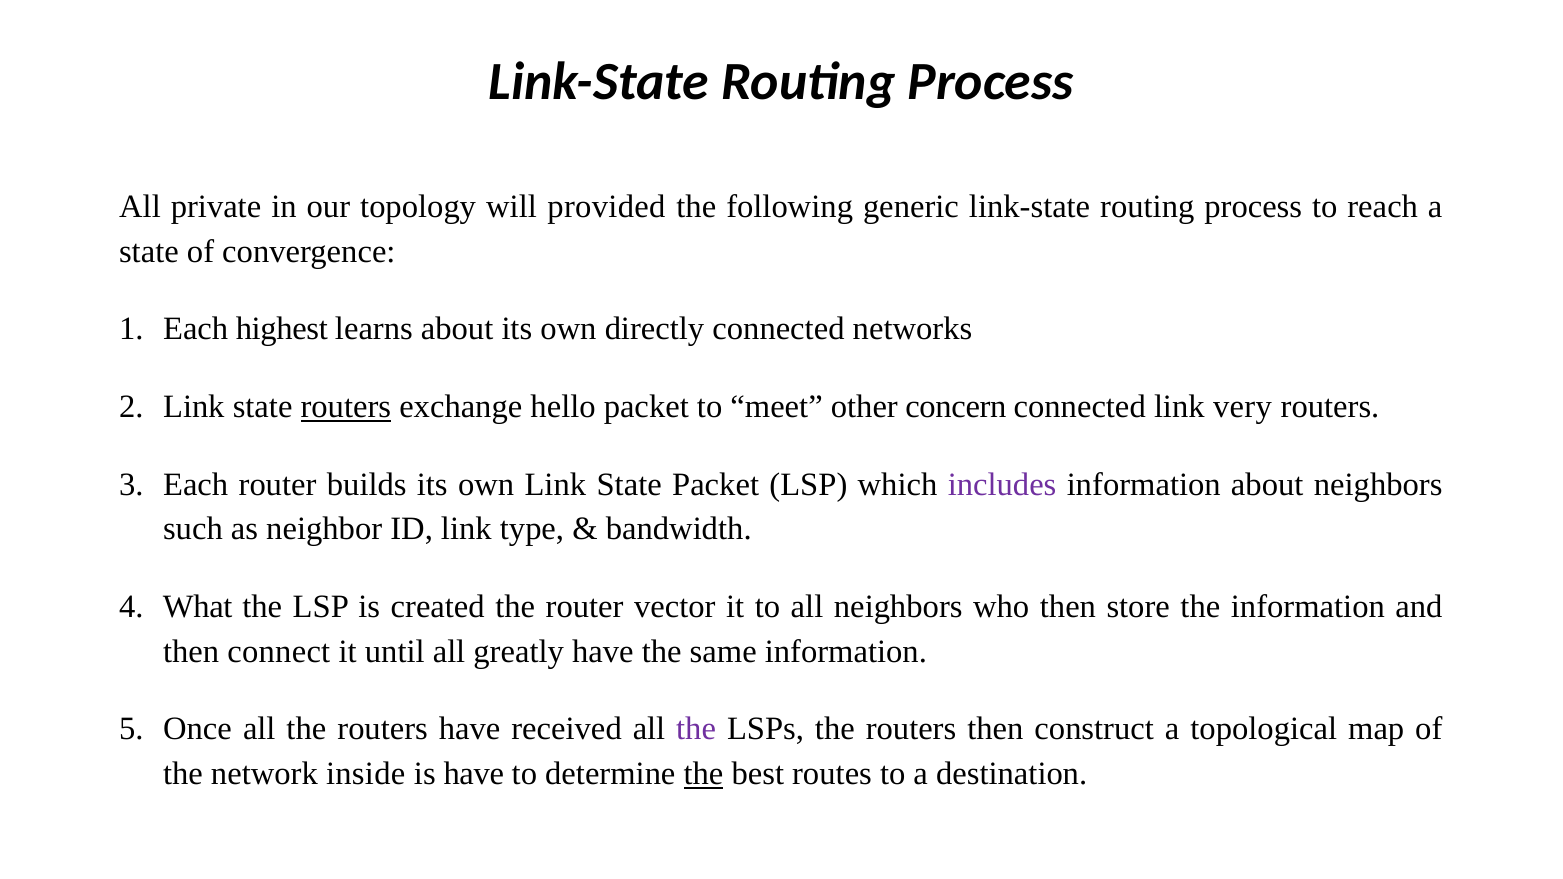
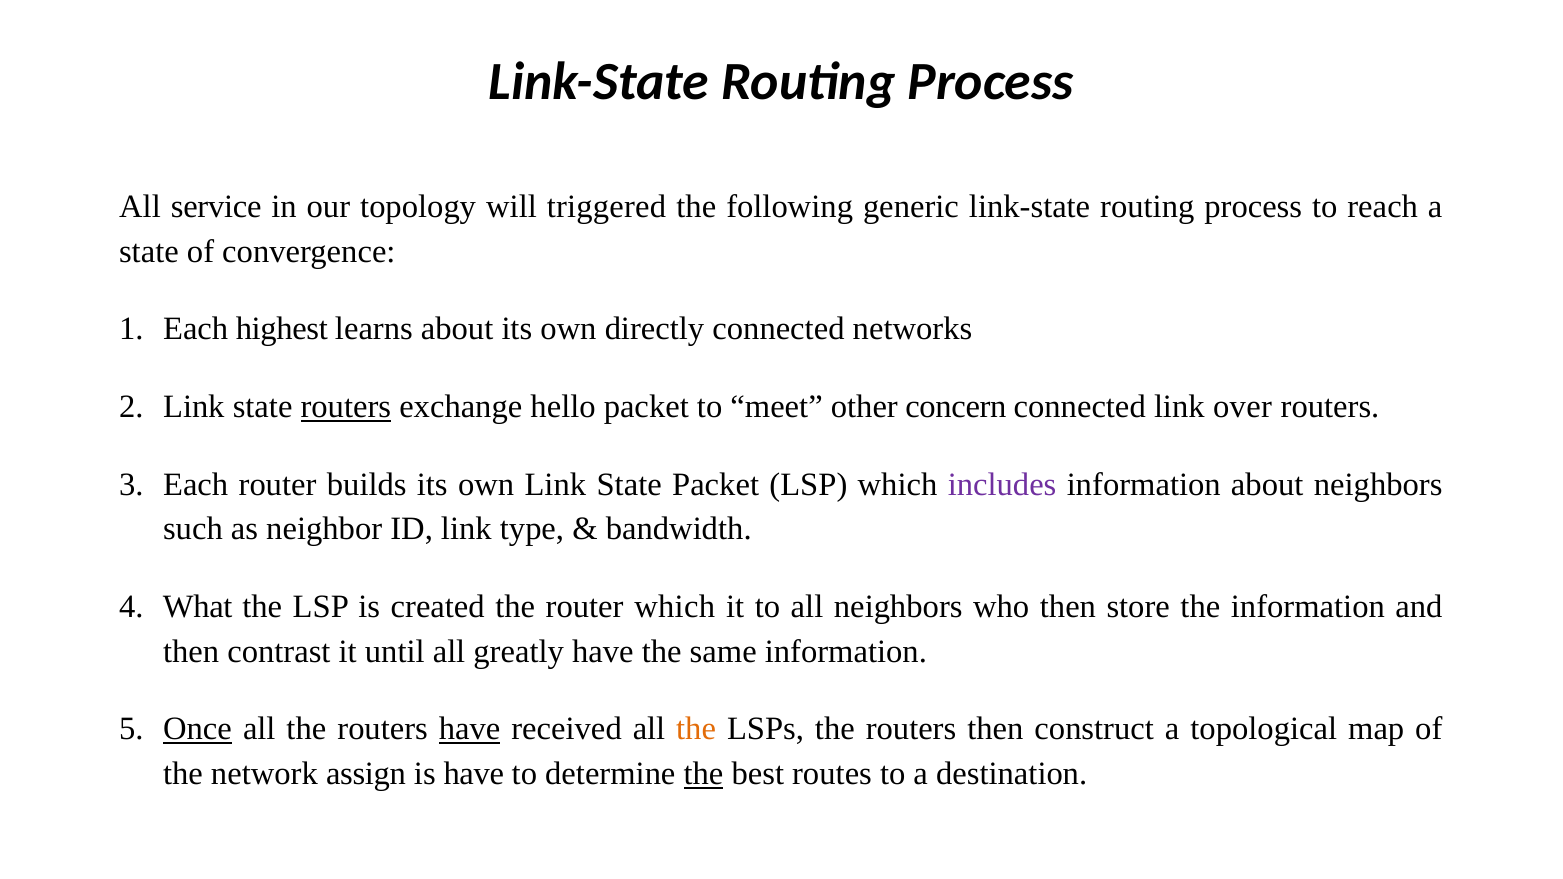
private: private -> service (216, 207)
provided: provided -> triggered (606, 207)
very: very -> over (1242, 407)
router vector: vector -> which (675, 607)
connect: connect -> contrast (279, 652)
Once underline: none -> present (198, 729)
have underline: none -> present (470, 729)
the colour: purple -> orange (696, 729)
inside: inside -> assign (366, 774)
